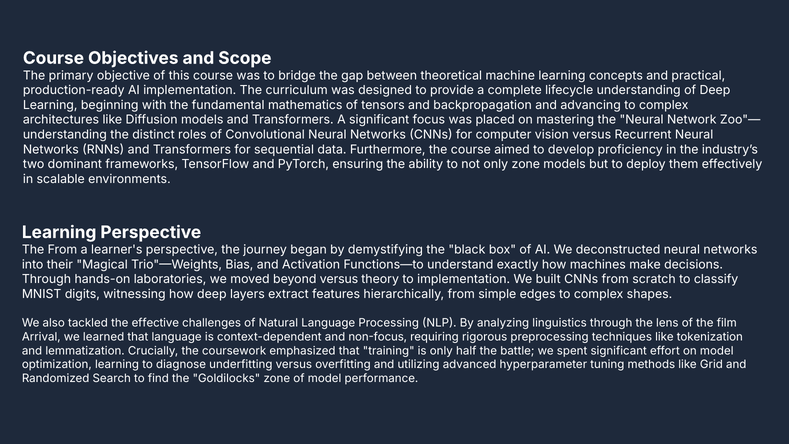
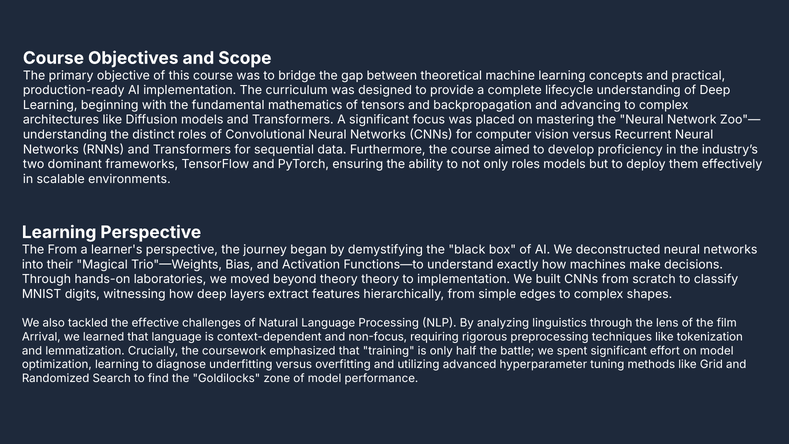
only zone: zone -> roles (526, 164)
beyond versus: versus -> theory (339, 279)
